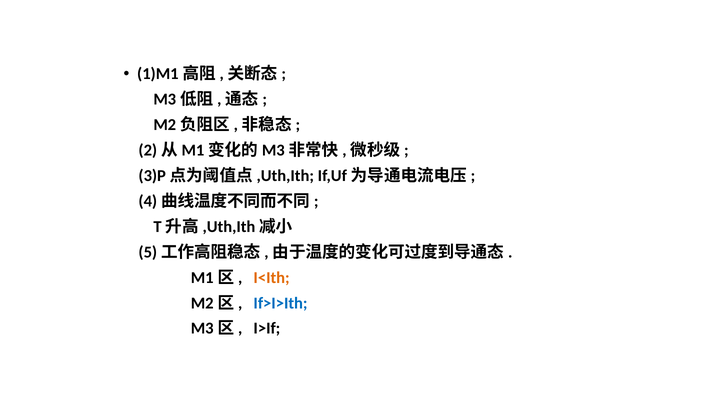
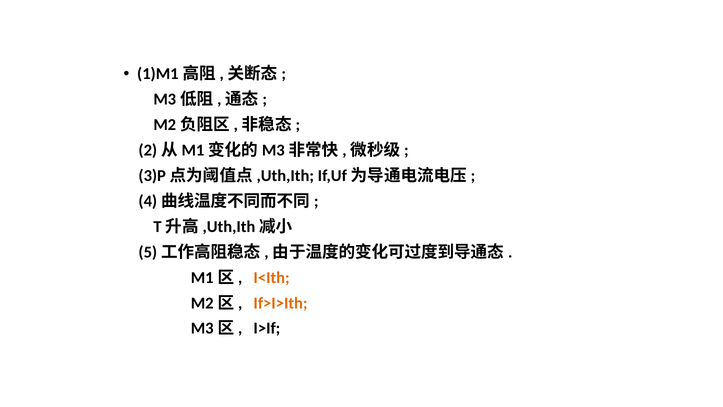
If>I>Ith colour: blue -> orange (281, 303)
